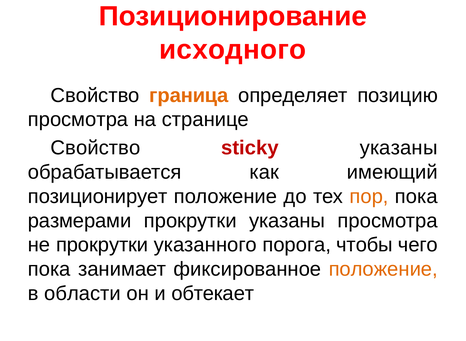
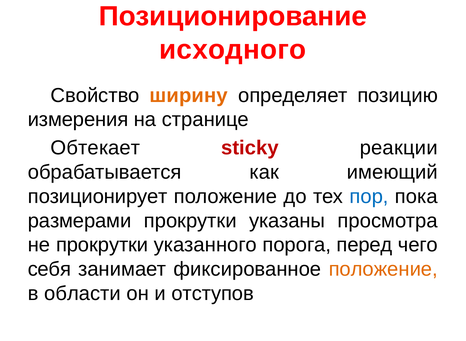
граница: граница -> ширину (189, 95)
просмотра: просмотра -> измерения (78, 120)
Свойство: Свойство -> Обтекает (95, 148)
sticky указаны: указаны -> реакции (399, 148)
пор colour: orange -> blue (369, 197)
чтобы: чтобы -> перед (364, 245)
пока: пока -> себя (49, 270)
обтекает: обтекает -> отступов (213, 294)
